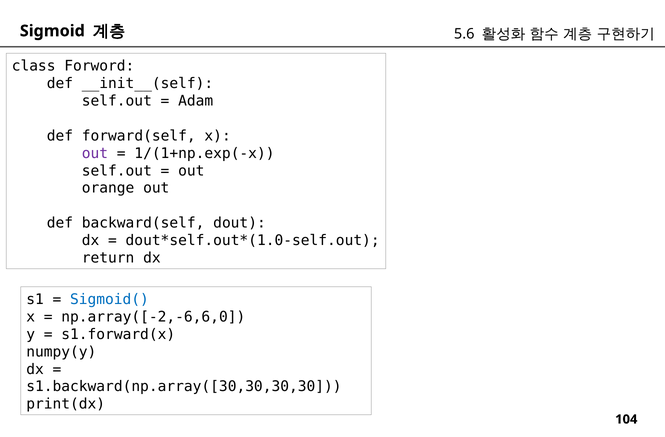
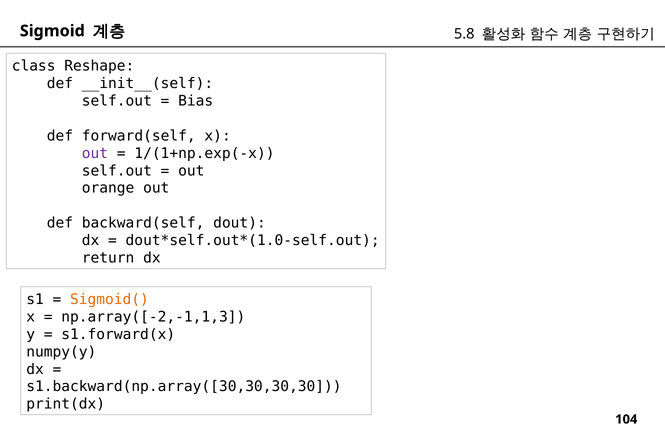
5.6: 5.6 -> 5.8 (464, 34)
Forword: Forword -> Reshape (99, 66)
Adam: Adam -> Bias (196, 101)
Sigmoid( colour: blue -> orange (109, 299)
np.array([-2,-6,6,0: np.array([-2,-6,6,0 -> np.array([-2,-1,1,3 (153, 317)
